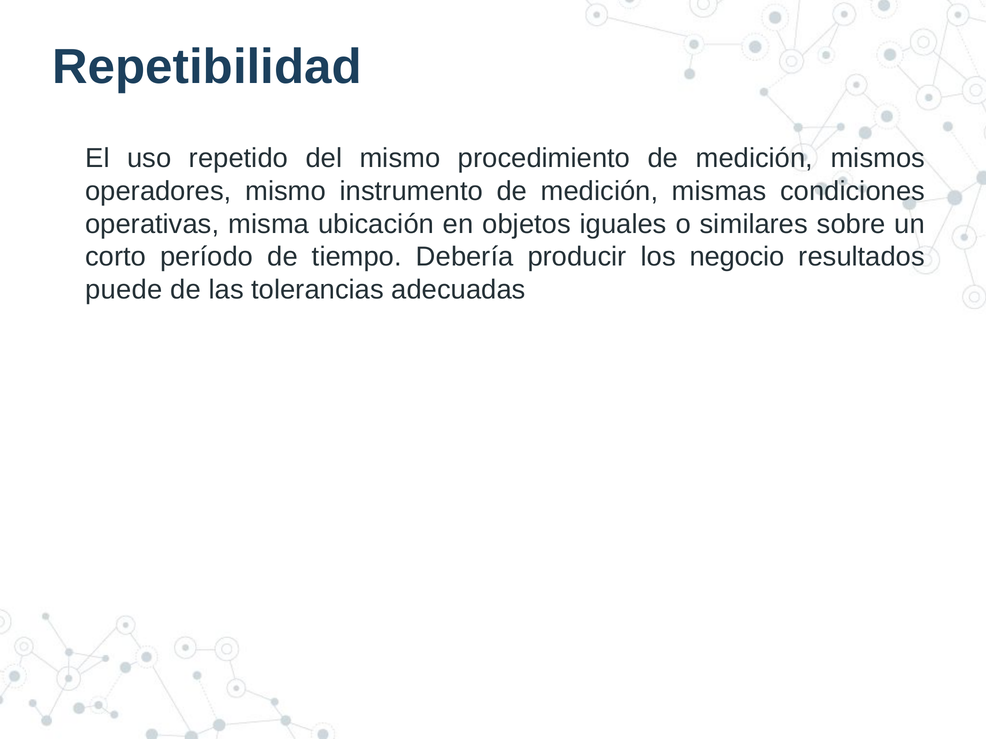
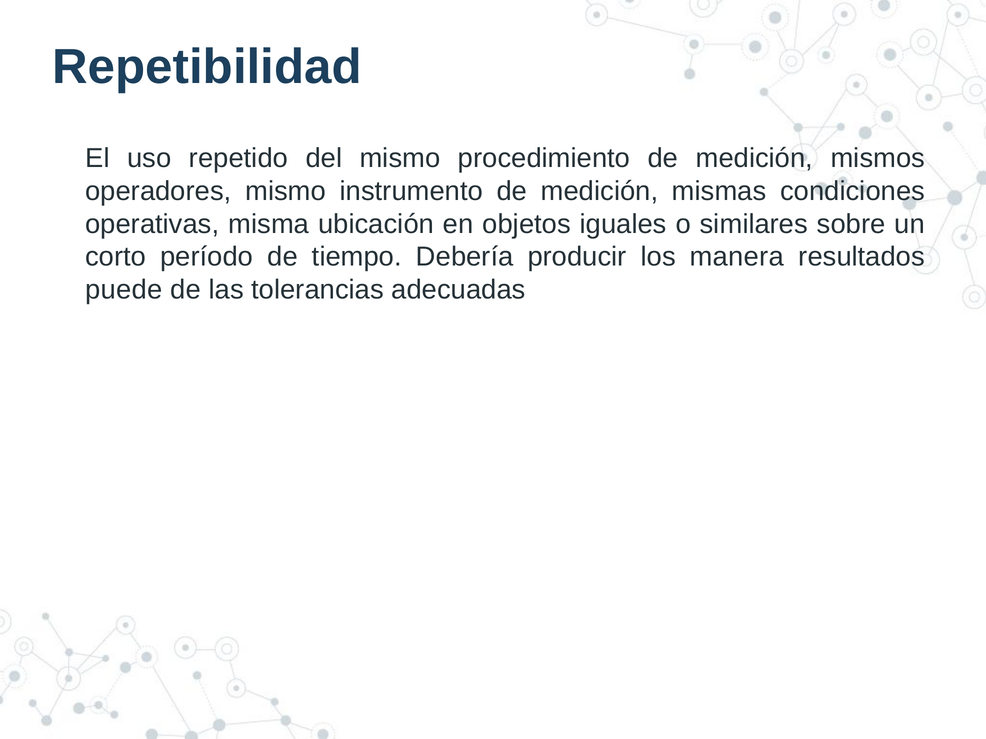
negocio: negocio -> manera (737, 257)
